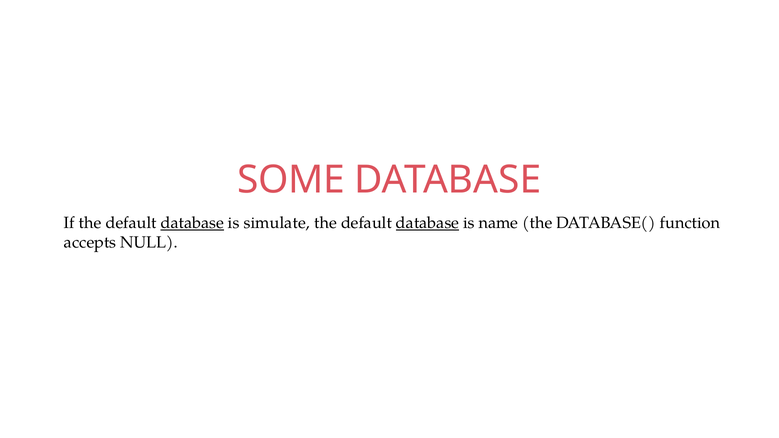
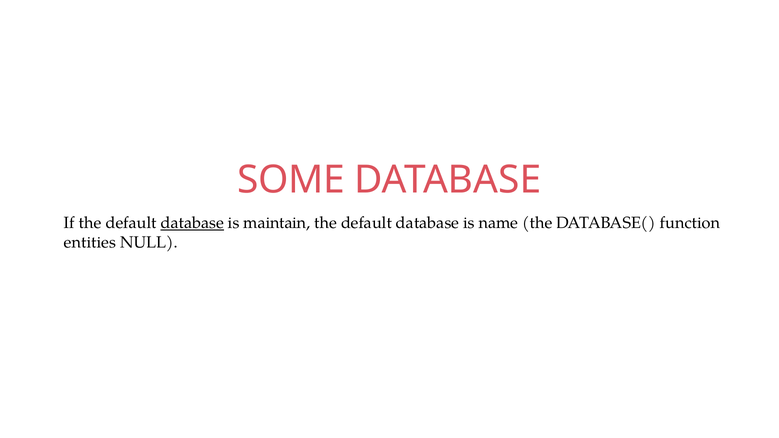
simulate: simulate -> maintain (277, 223)
database underline: present -> none (428, 223)
accepts: accepts -> entities (90, 243)
